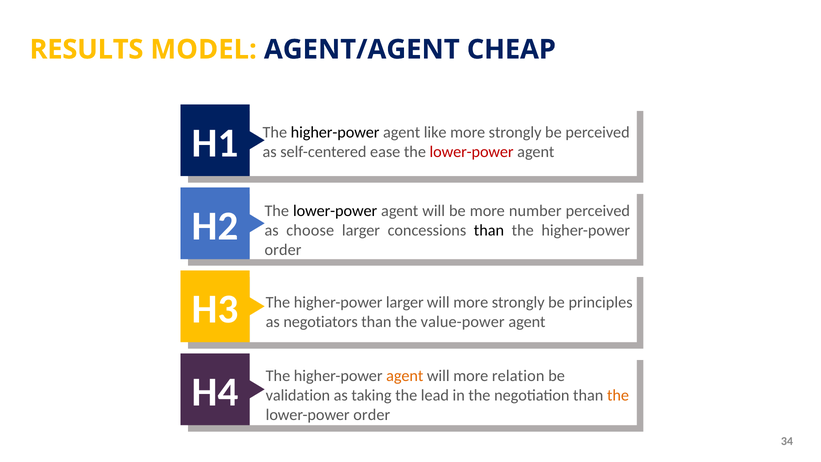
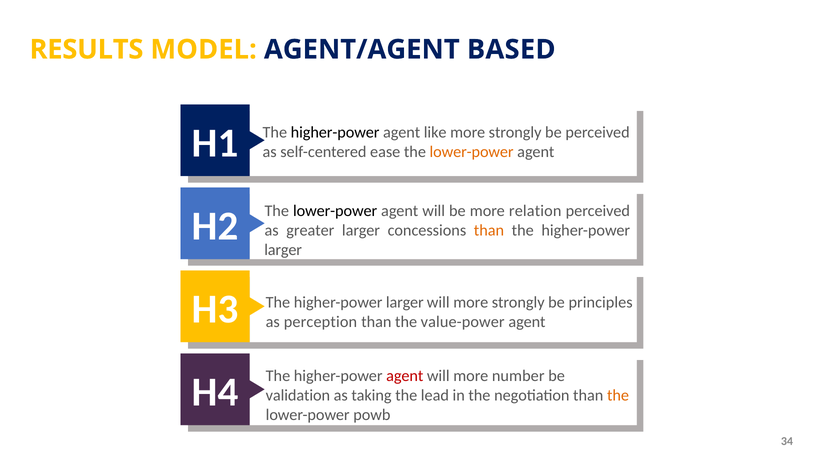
CHEAP: CHEAP -> BASED (511, 49)
lower-power colour: red -> orange (472, 152)
number: number -> relation (535, 211)
choose: choose -> greater (310, 230)
than colour: black -> orange (489, 230)
order: order -> larger (283, 250)
negotiators: negotiators -> perception (320, 322)
agent colour: orange -> red (405, 376)
relation: relation -> number (518, 376)
lower-power order: order -> powb (372, 415)
